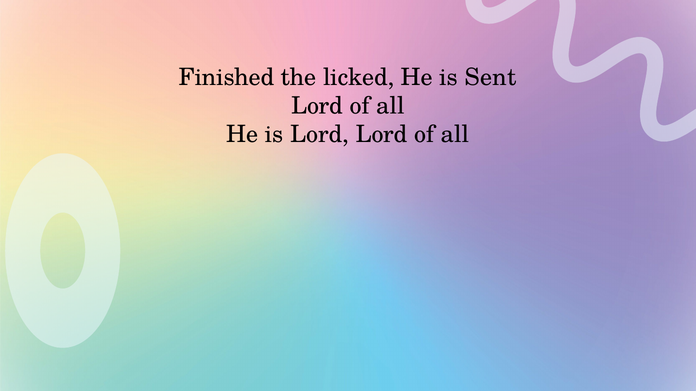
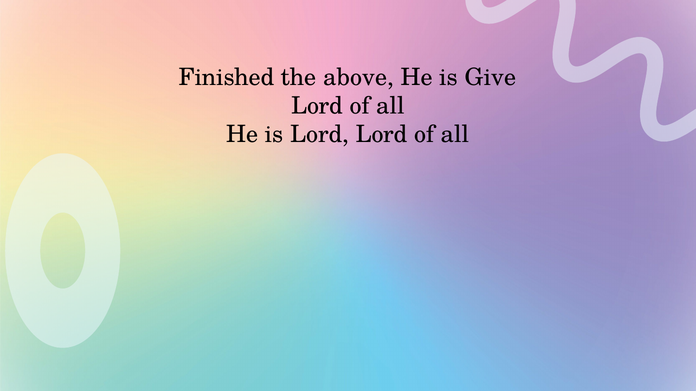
licked: licked -> above (359, 77)
Sent: Sent -> Give (491, 77)
